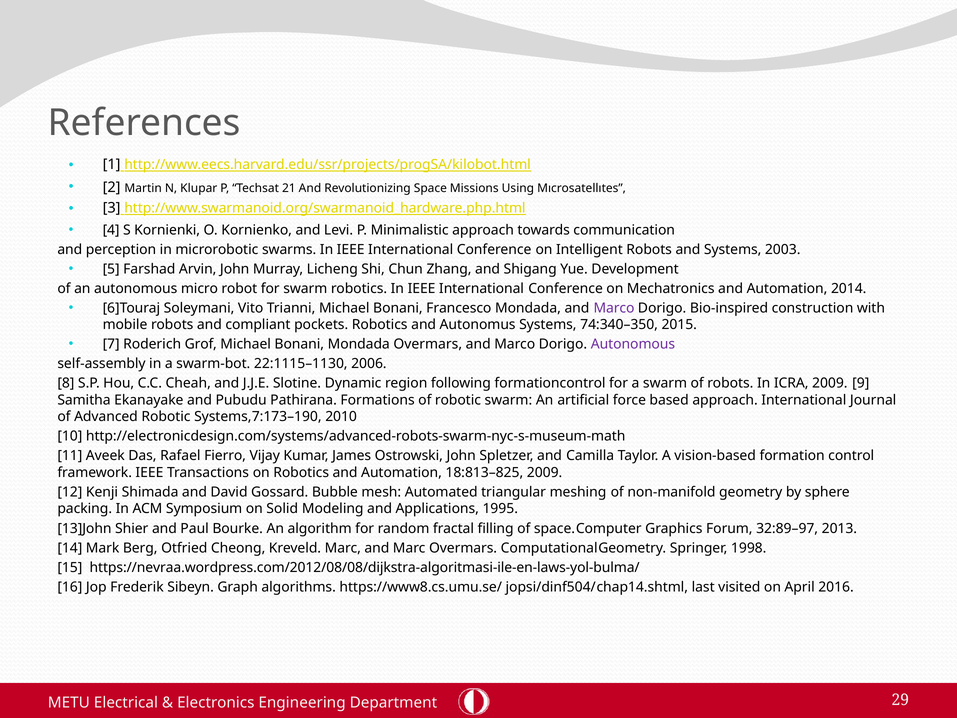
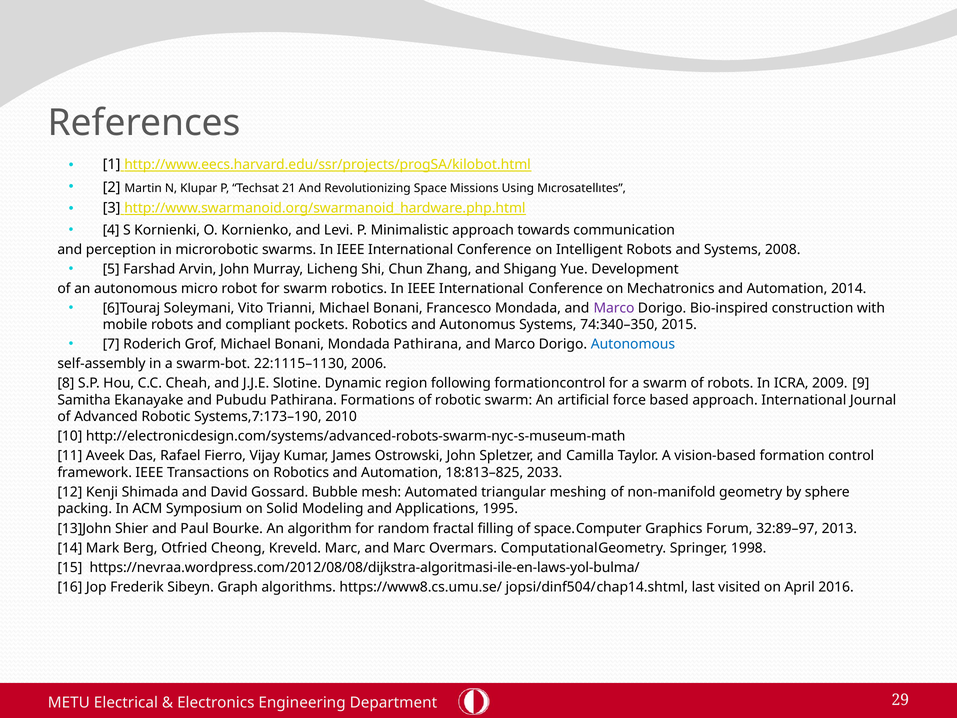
2003: 2003 -> 2008 (783, 249)
Mondada Overmars: Overmars -> Pathirana (428, 344)
Autonomous colour: purple -> blue (633, 344)
18:813–825 2009: 2009 -> 2033 (545, 472)
